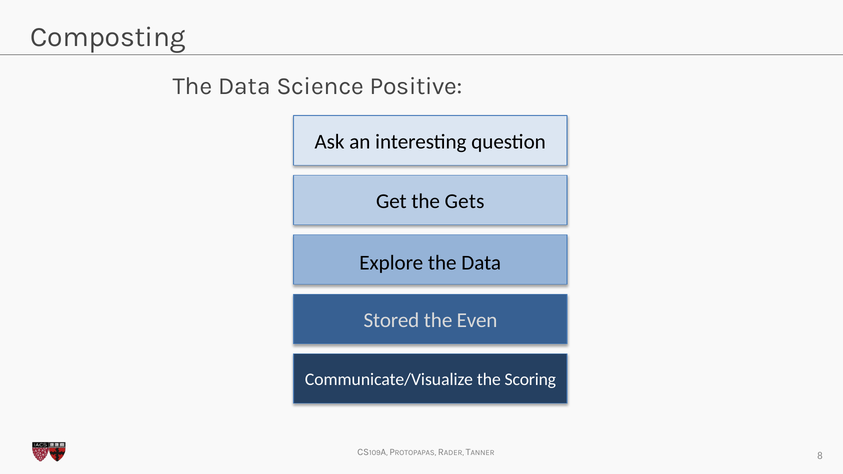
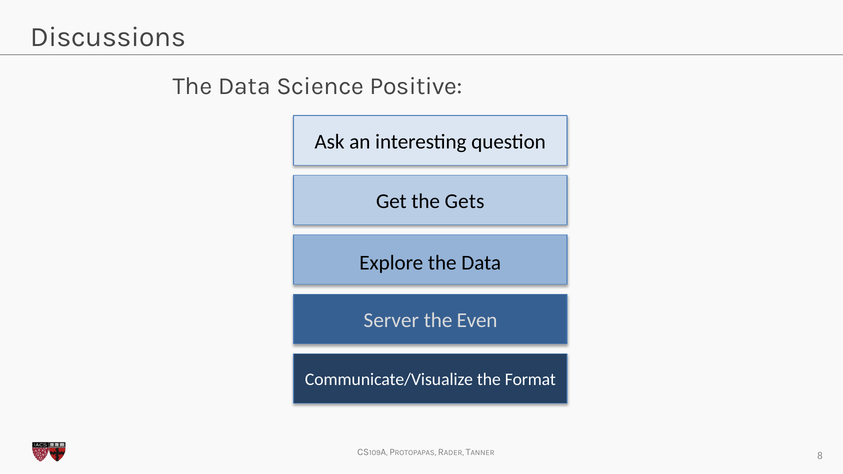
Composting: Composting -> Discussions (108, 37)
Stored: Stored -> Server (391, 320)
Scoring: Scoring -> Format (530, 380)
